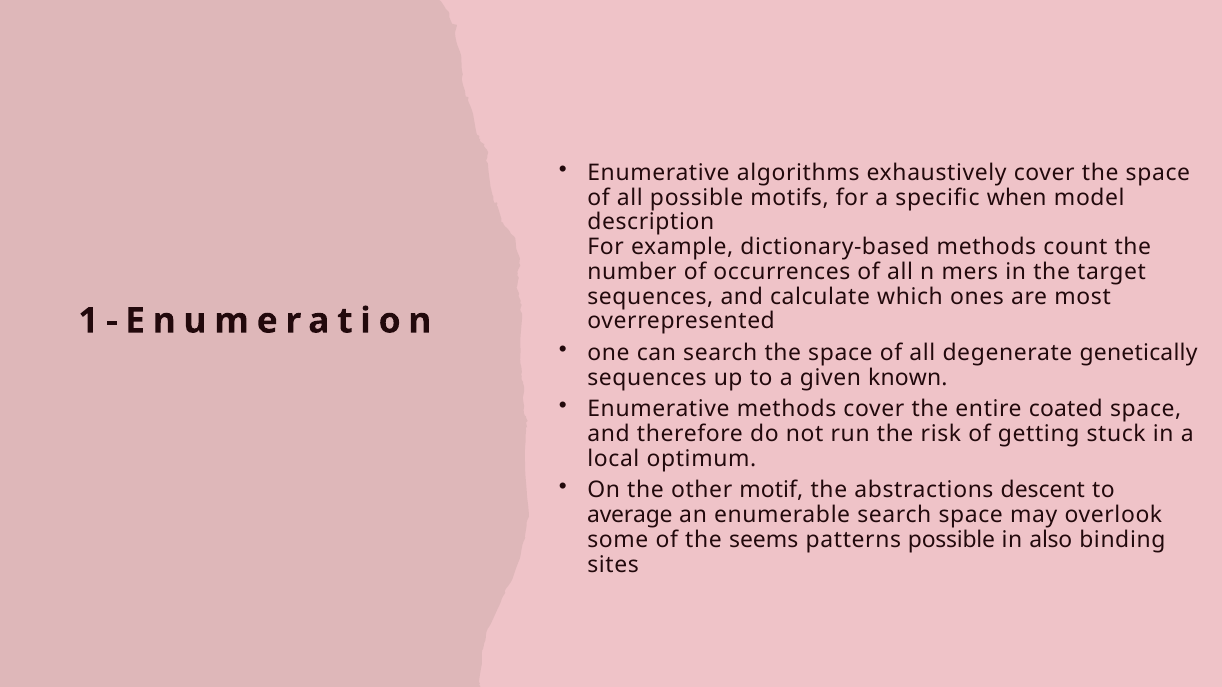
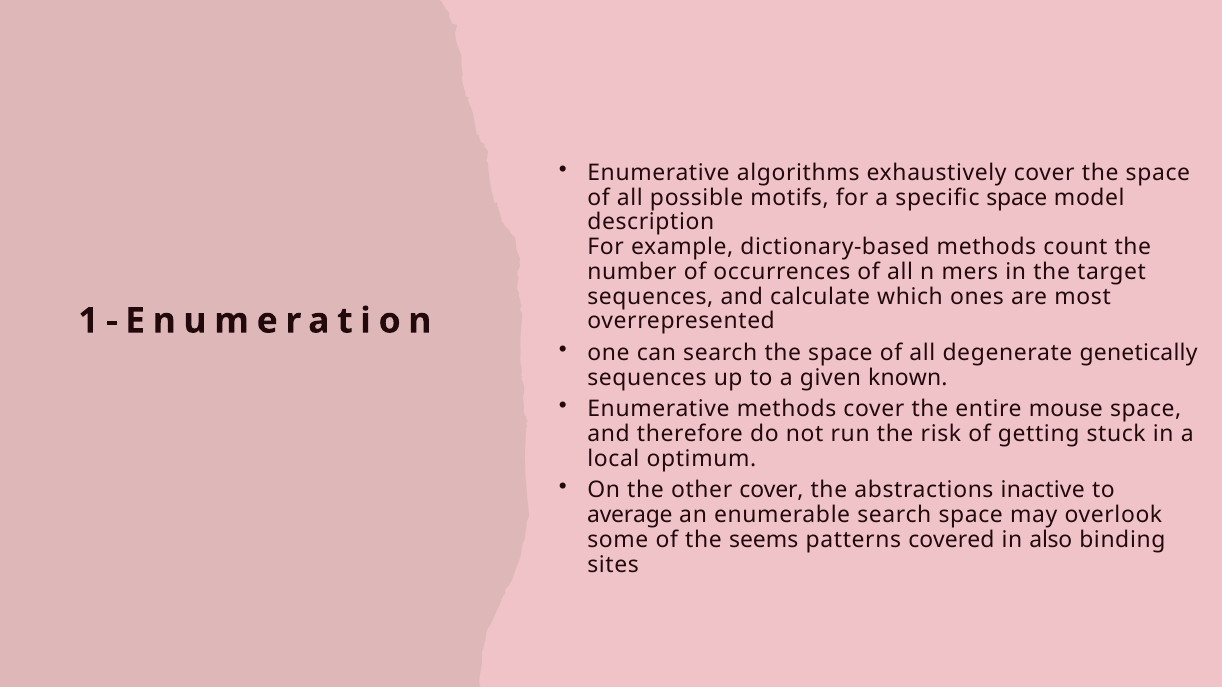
specific when: when -> space (1017, 198)
coated: coated -> mouse (1066, 409)
other motif: motif -> cover (772, 491)
descent: descent -> inactive (1043, 491)
patterns possible: possible -> covered (951, 540)
